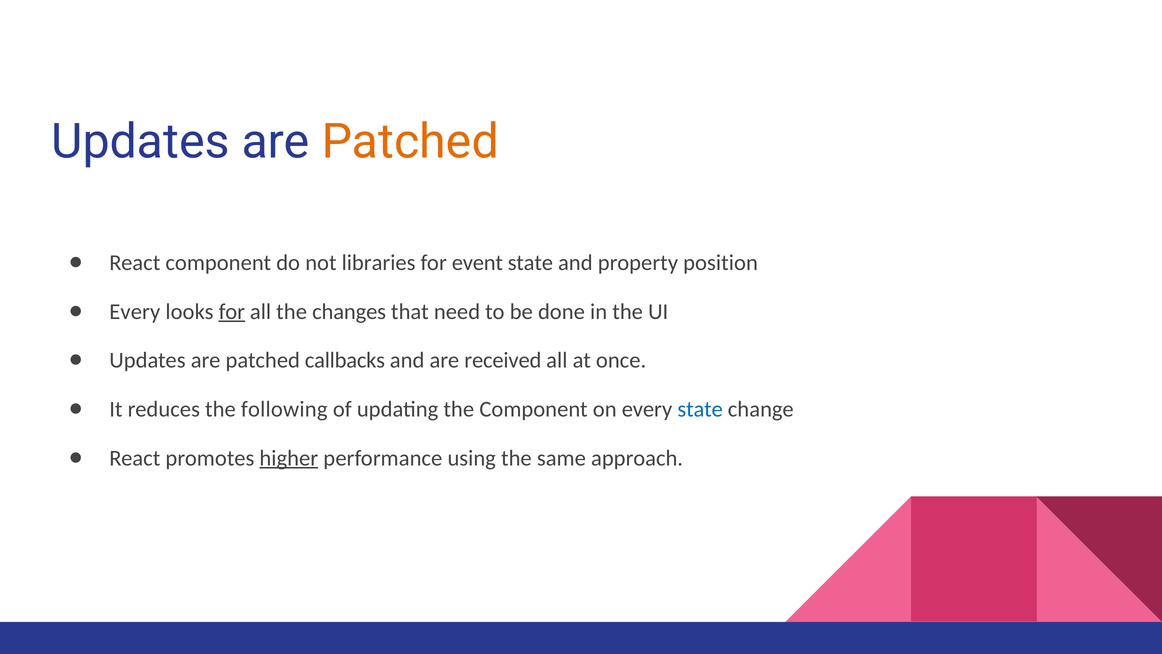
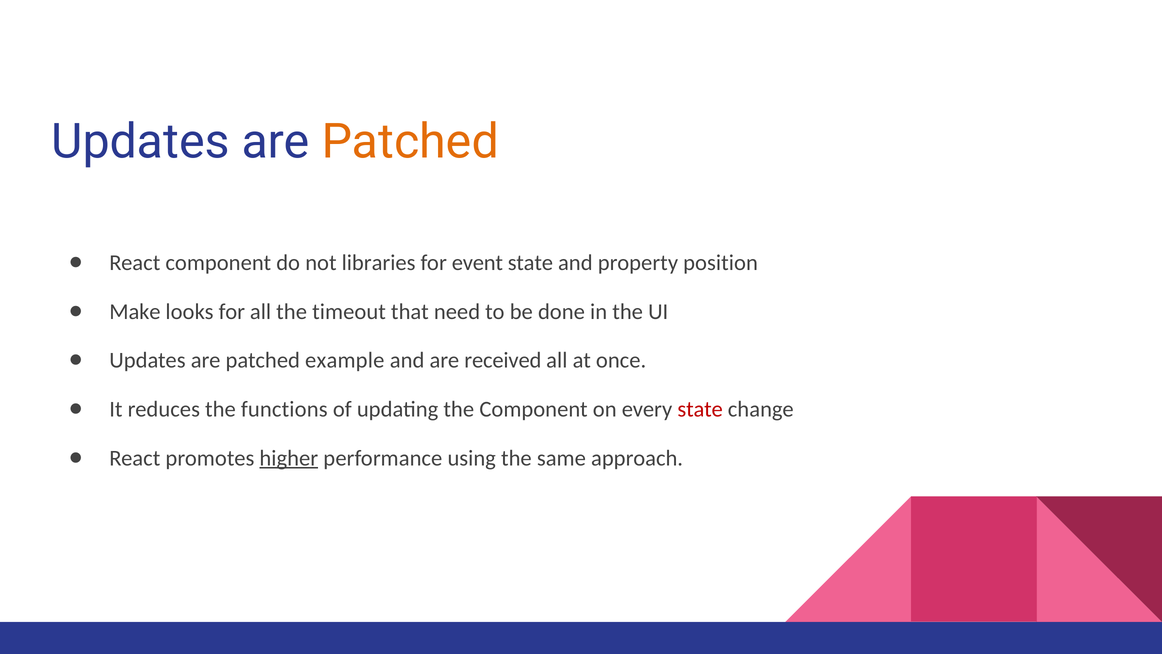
Every: Every -> Make (135, 311)
for underline: present -> none (232, 311)
changes: changes -> timeout (349, 311)
callbacks: callbacks -> example (345, 360)
following: following -> functions (284, 409)
state colour: blue -> red (700, 409)
